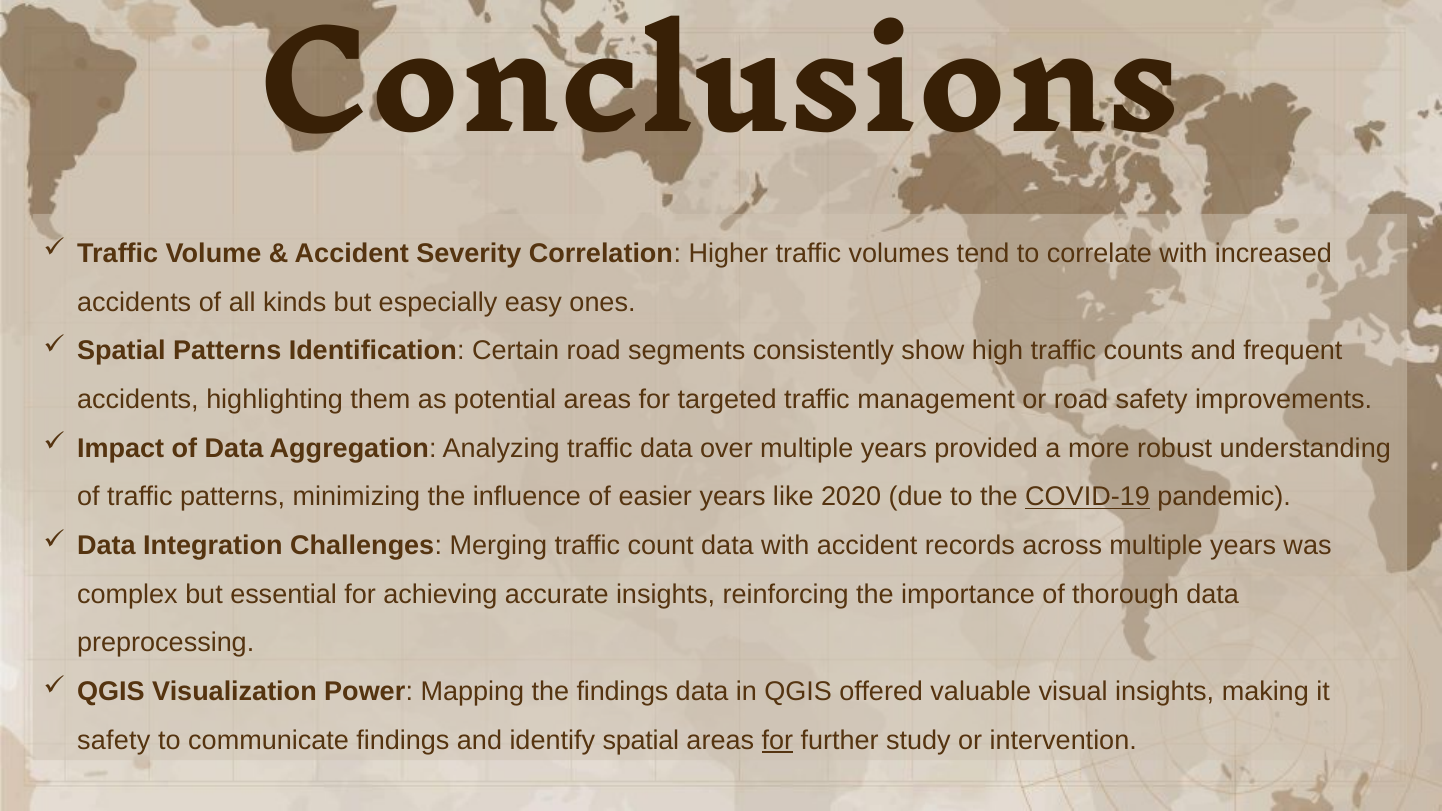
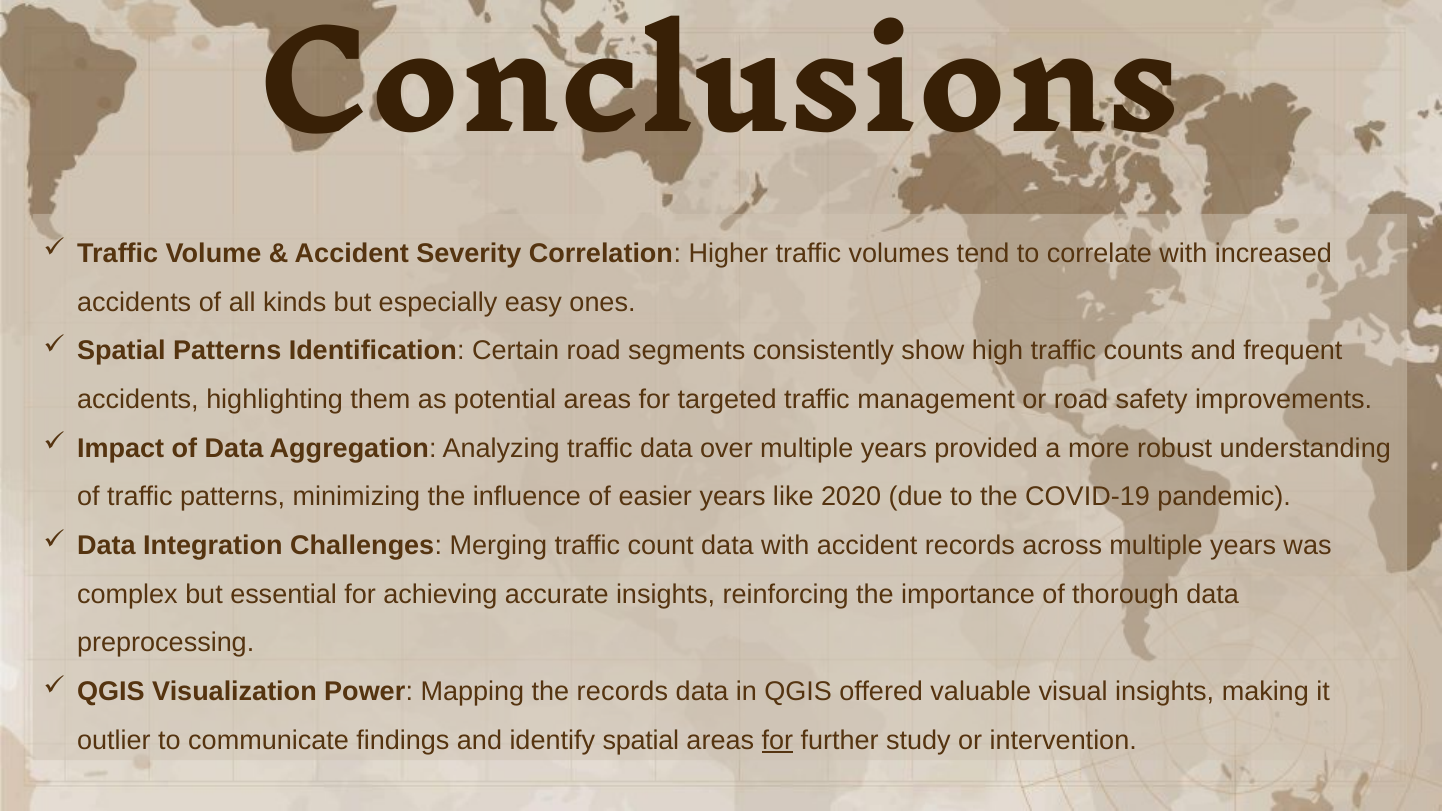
COVID-19 underline: present -> none (1088, 497)
the findings: findings -> records (622, 692)
safety: safety -> outlier (114, 740)
